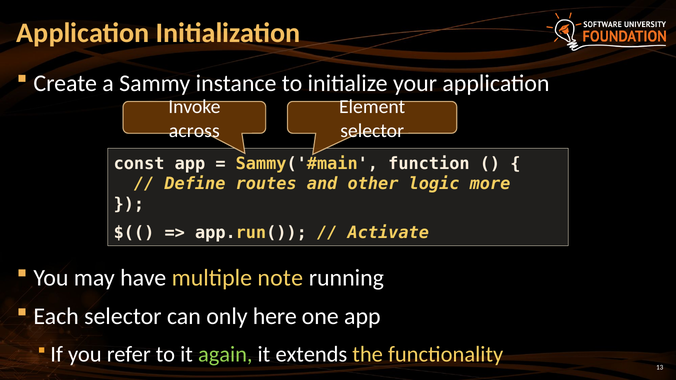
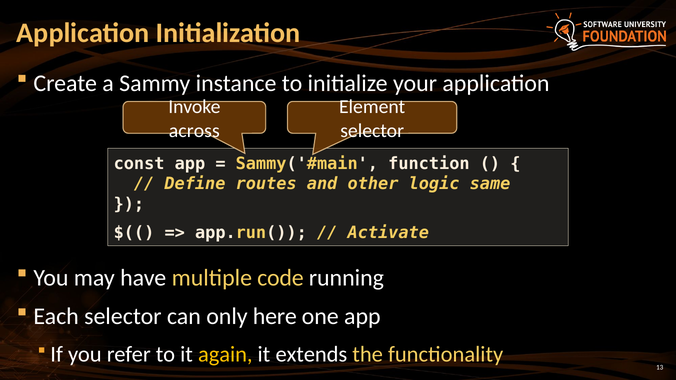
more: more -> same (490, 184)
note: note -> code (280, 278)
again colour: light green -> yellow (225, 354)
